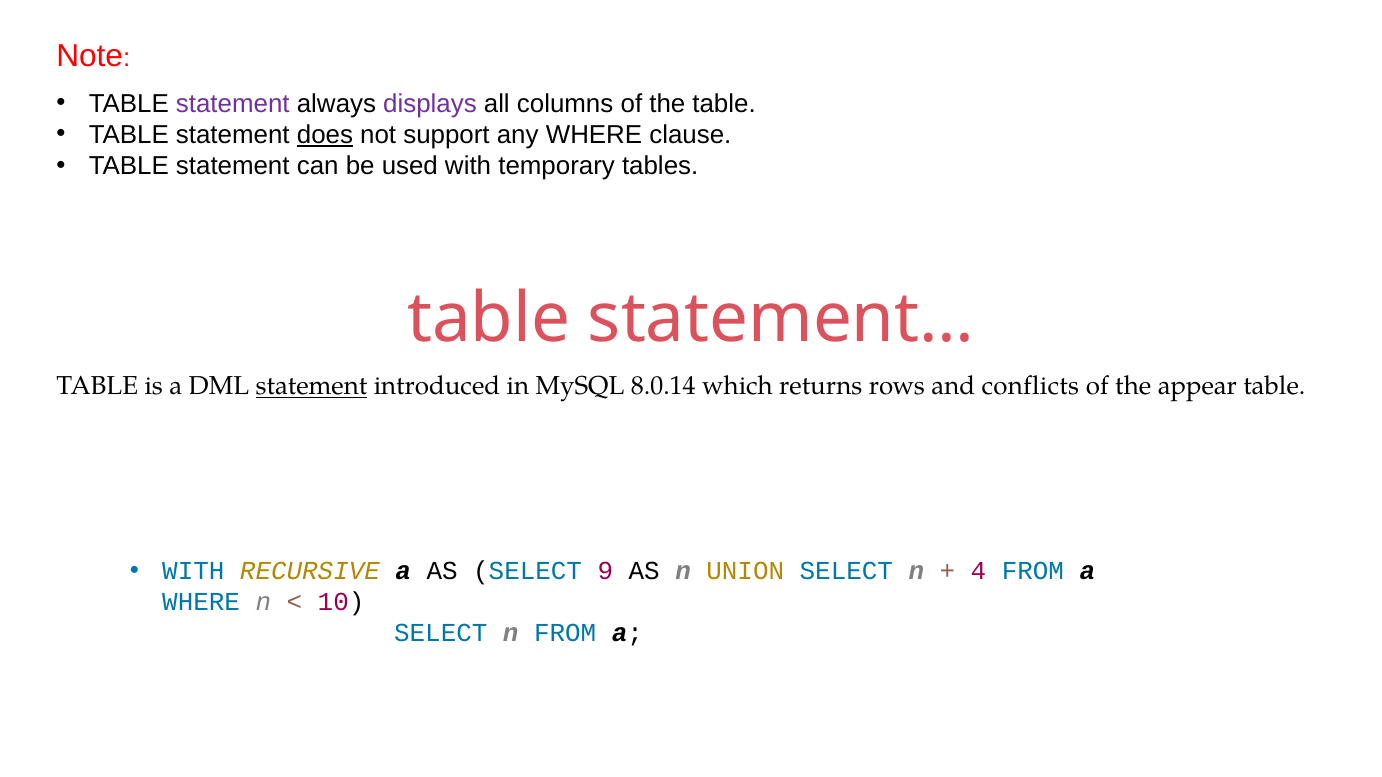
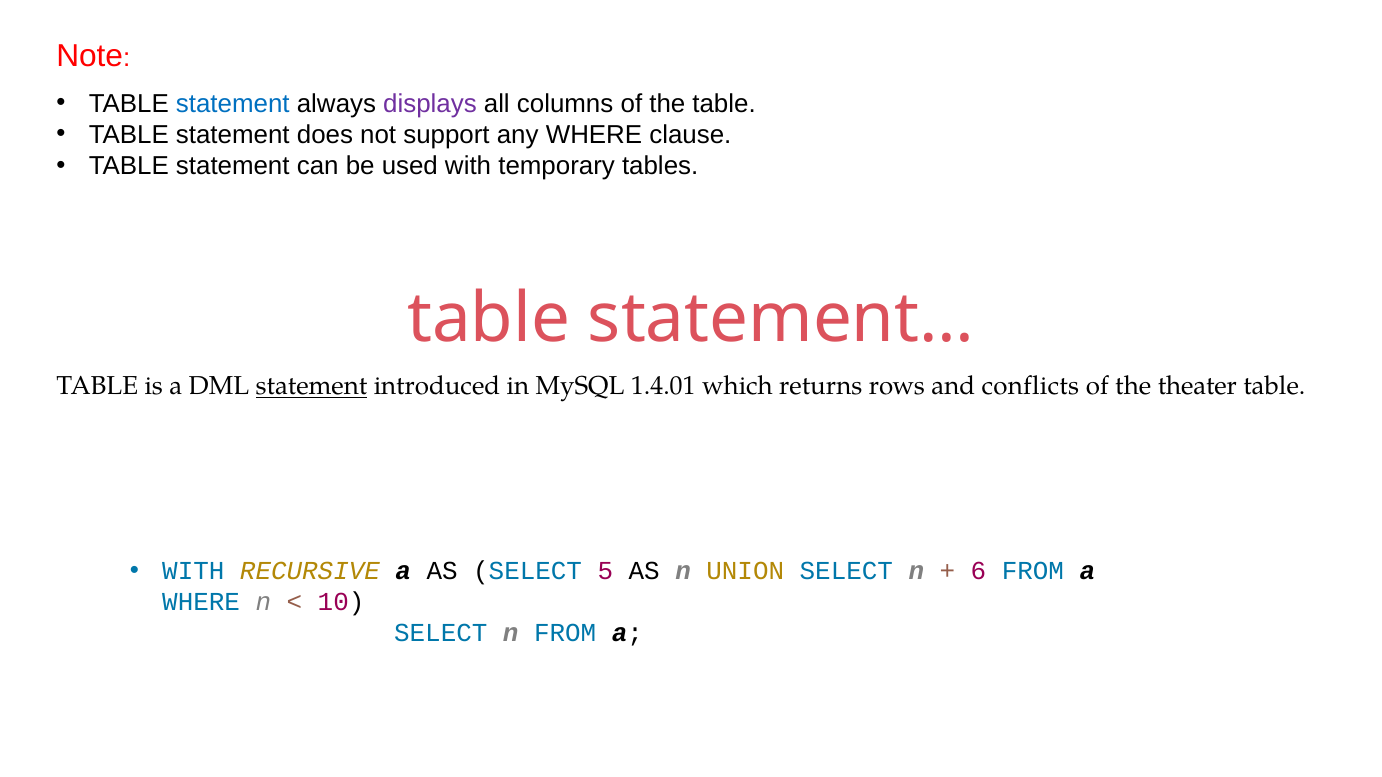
statement colour: purple -> blue (233, 104)
does underline: present -> none (325, 135)
8.0.14: 8.0.14 -> 1.4.01 (663, 387)
appear: appear -> theater (1197, 387)
9: 9 -> 5 (605, 571)
4: 4 -> 6 (978, 571)
